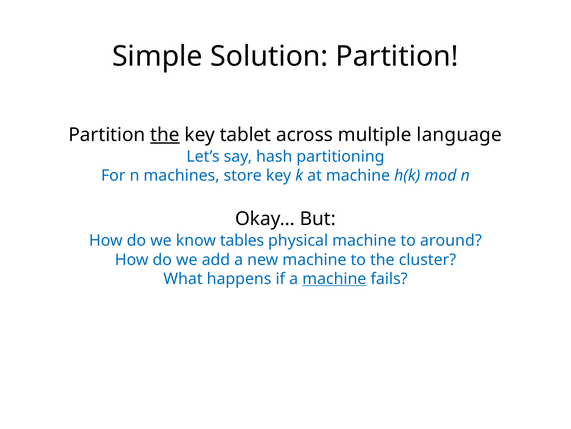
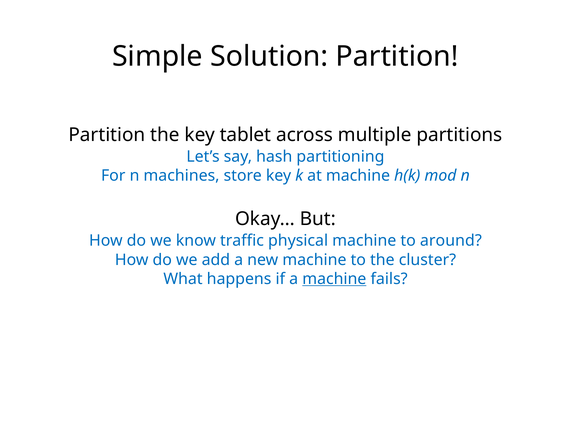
the underline: present -> none (165, 135)
language: language -> partitions (459, 135)
tables: tables -> traffic (242, 240)
